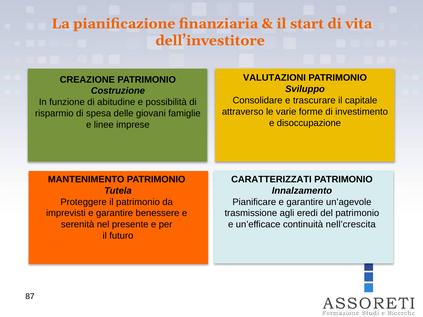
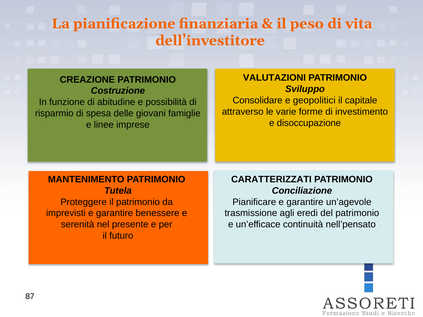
start: start -> peso (307, 24)
trascurare: trascurare -> geopolitici (314, 100)
Innalzamento: Innalzamento -> Conciliazione (302, 191)
nell’crescita: nell’crescita -> nell’pensato (351, 225)
